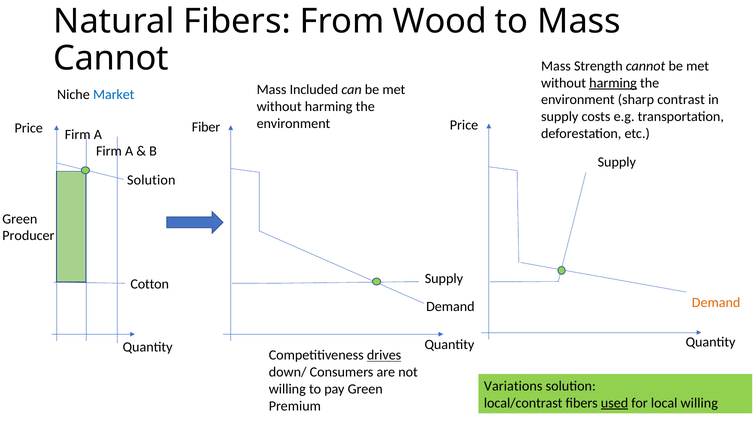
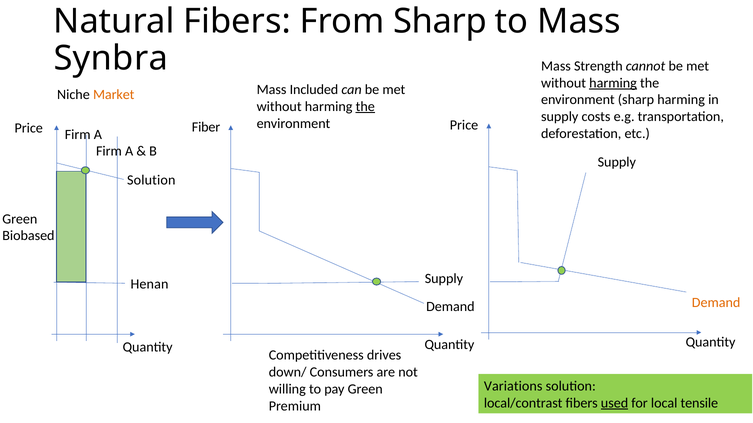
From Wood: Wood -> Sharp (440, 21)
Cannot: Cannot -> Synbra (111, 59)
Market colour: blue -> orange (114, 95)
sharp contrast: contrast -> harming (681, 100)
the underline: none -> present (365, 107)
Producer: Producer -> Biobased (28, 236)
Cotton: Cotton -> Henan (150, 285)
drives underline: present -> none (384, 356)
local willing: willing -> tensile (699, 404)
